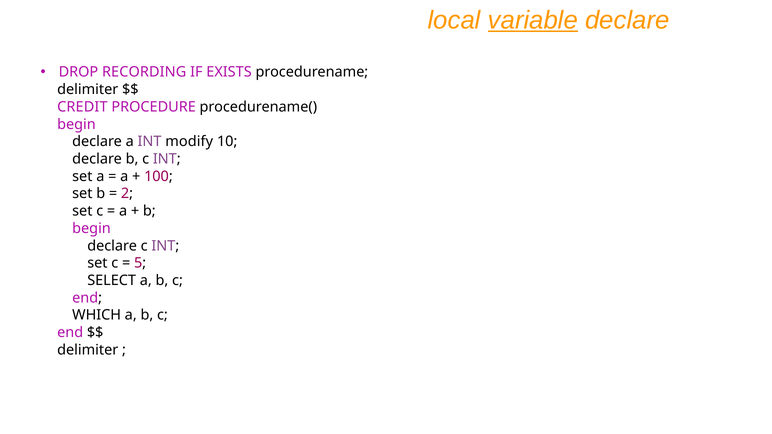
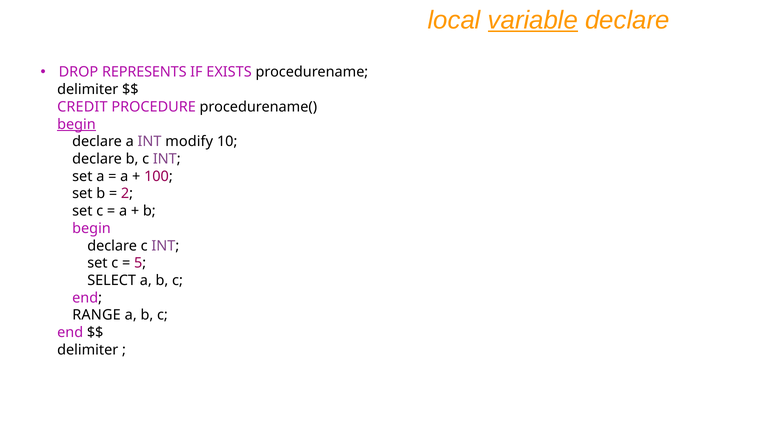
RECORDING: RECORDING -> REPRESENTS (144, 72)
begin underline: none -> present (76, 124)
WHICH: WHICH -> RANGE (97, 315)
